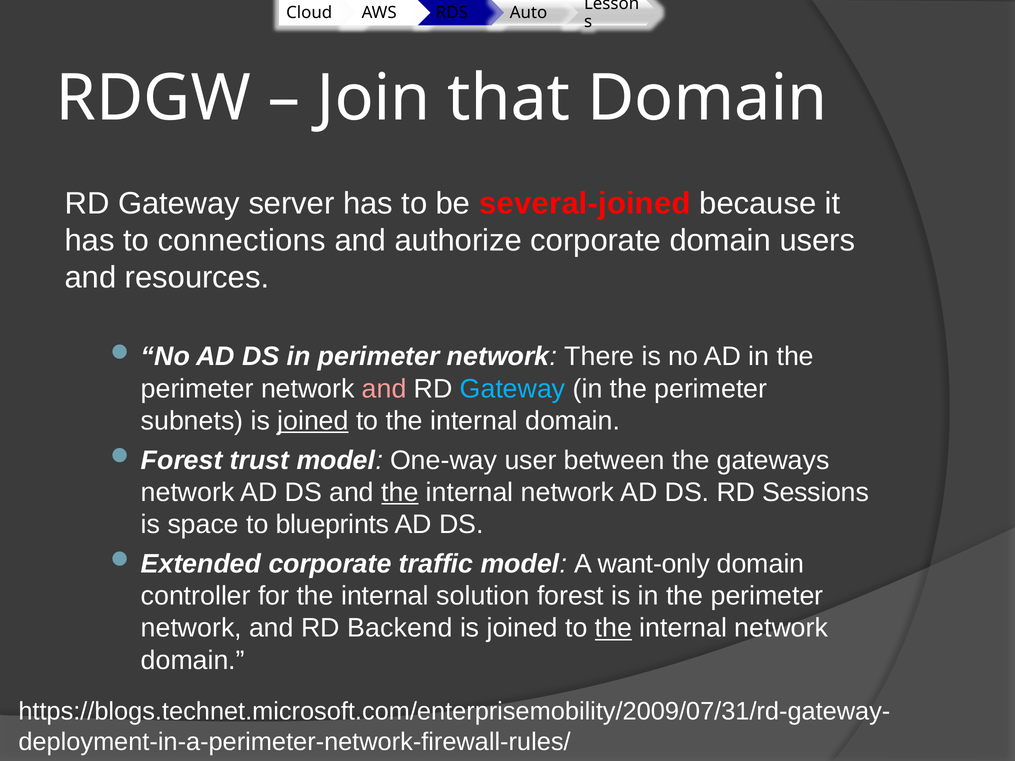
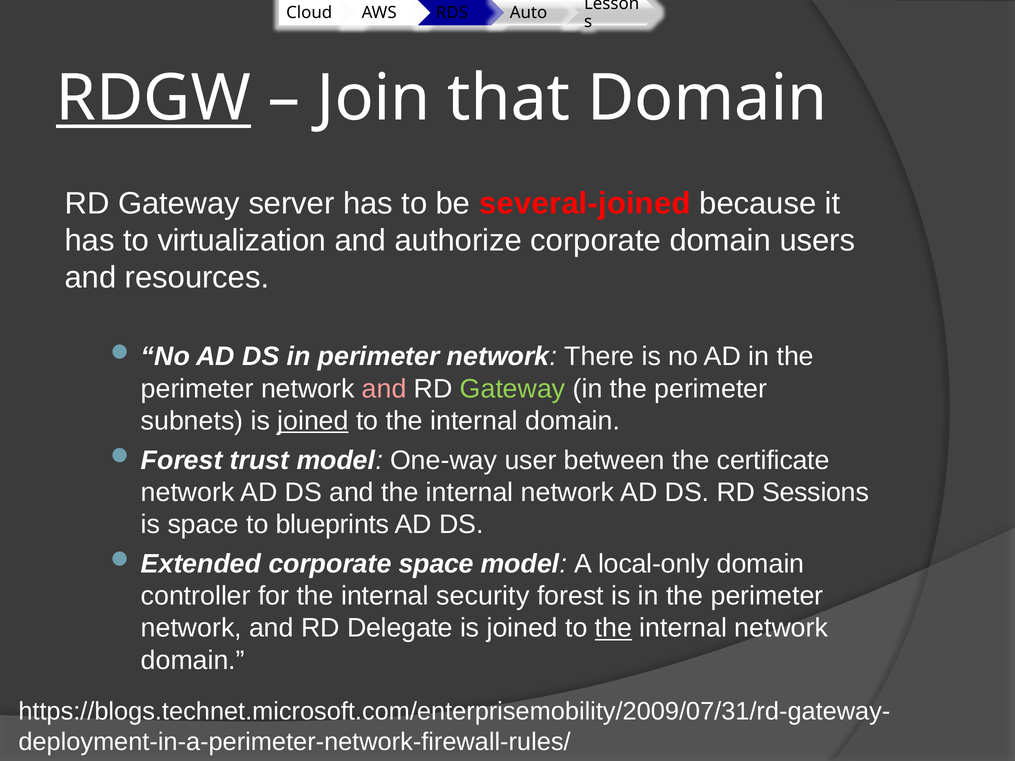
RDGW underline: none -> present (153, 98)
connections: connections -> virtualization (242, 241)
Gateway colour: light blue -> light green (513, 389)
gateways: gateways -> certificate (773, 460)
the underline: present -> none (400, 493)
corporate traffic: traffic -> space (436, 564)
want-only: want-only -> local-only (654, 564)
solution: solution -> security (483, 596)
Backend: Backend -> Delegate (400, 628)
